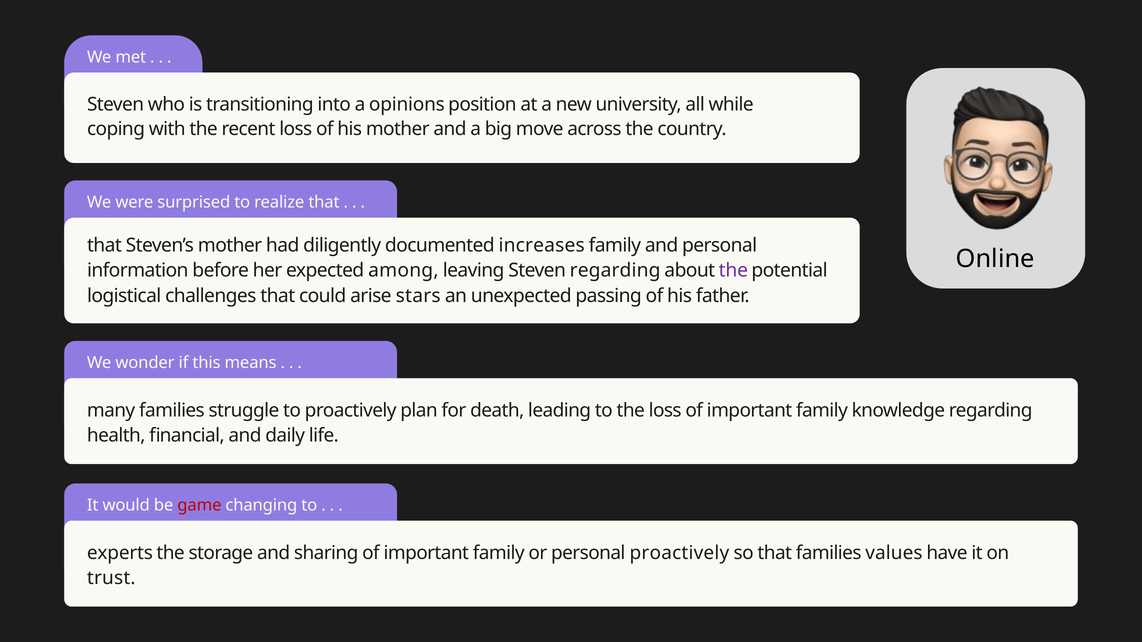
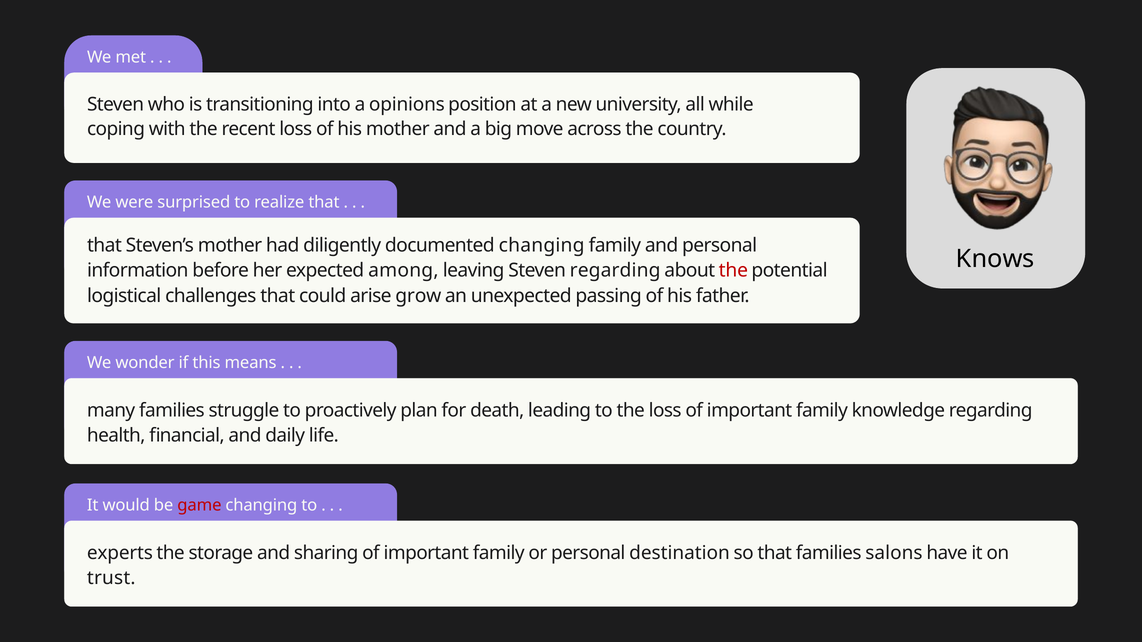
documented increases: increases -> changing (542, 246)
Online: Online -> Knows (995, 259)
the colour: purple -> red (733, 271)
stars: stars -> grow (418, 296)
personal proactively: proactively -> destination (680, 553)
values: values -> salons (894, 553)
